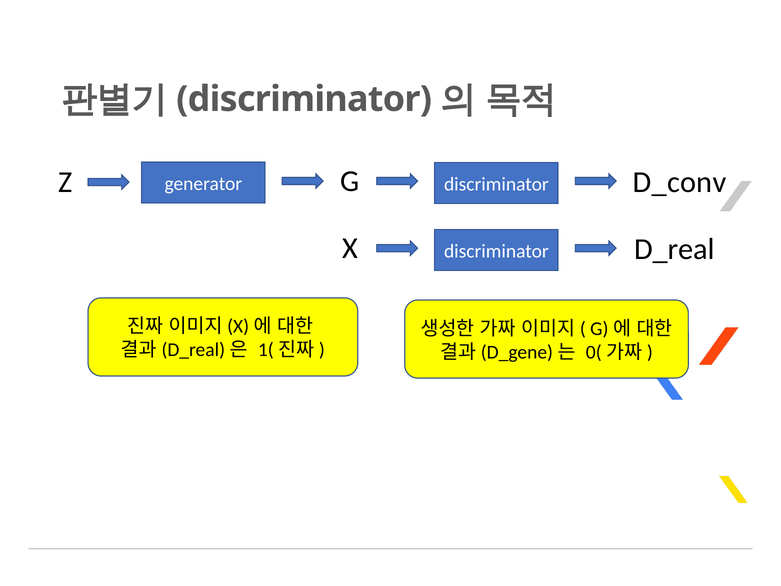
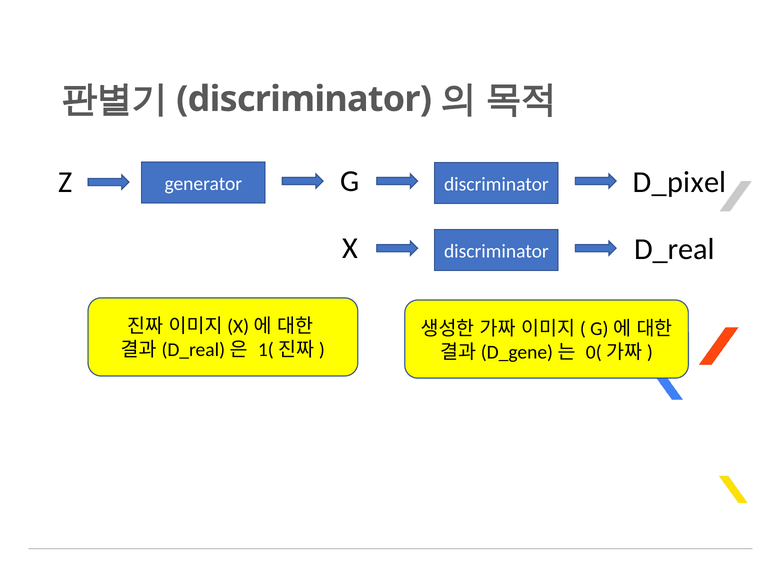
D_conv: D_conv -> D_pixel (680, 182)
